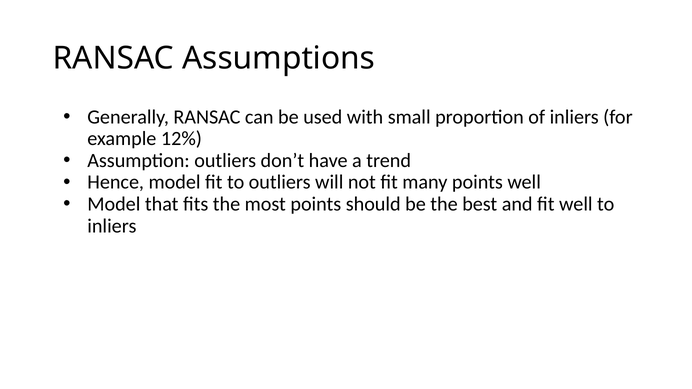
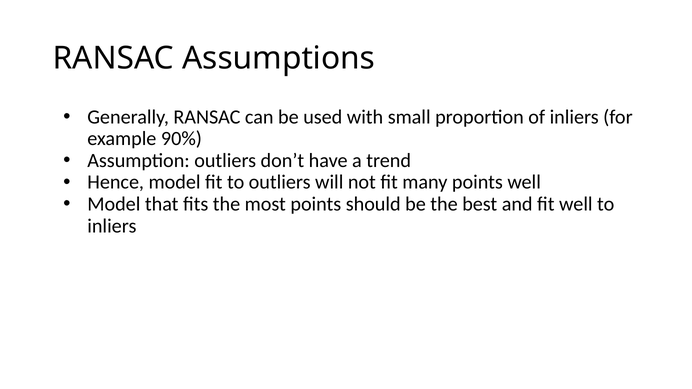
12%: 12% -> 90% (181, 139)
